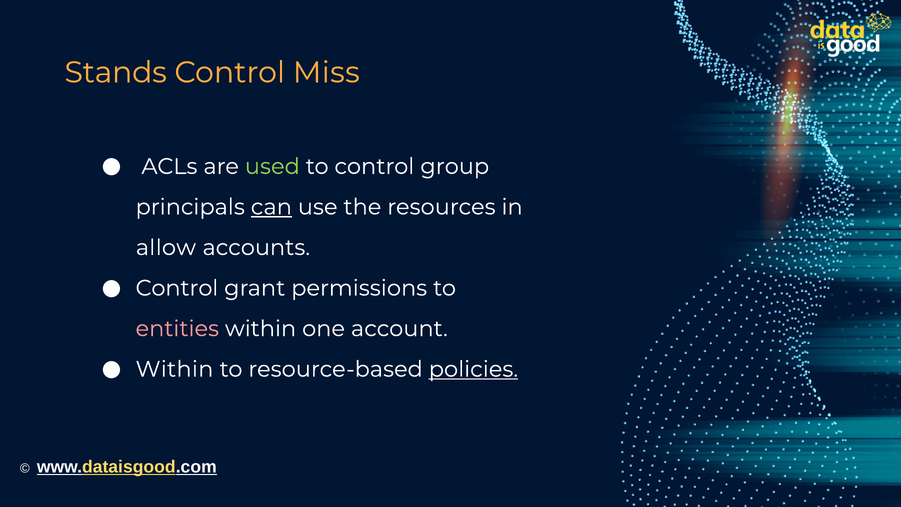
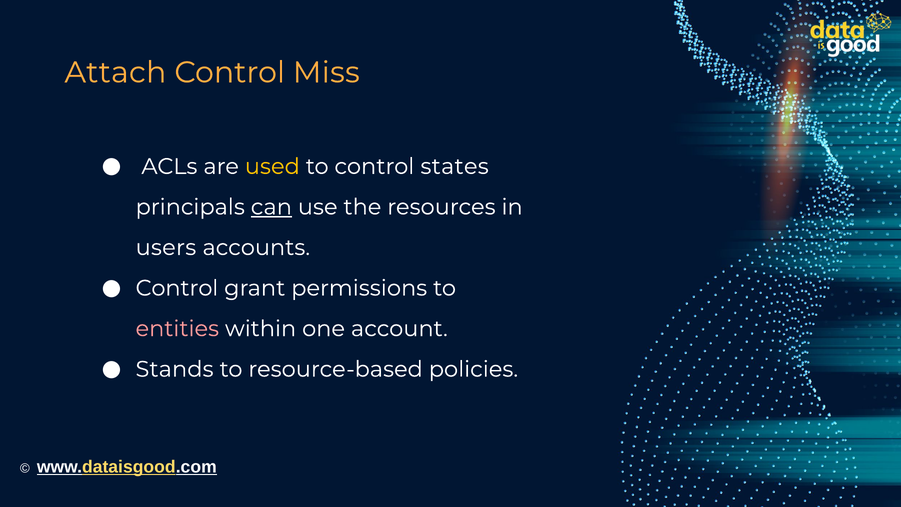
Stands: Stands -> Attach (115, 72)
used colour: light green -> yellow (272, 166)
group: group -> states (455, 166)
allow: allow -> users (166, 248)
Within: Within -> Stands (175, 369)
policies underline: present -> none (473, 369)
